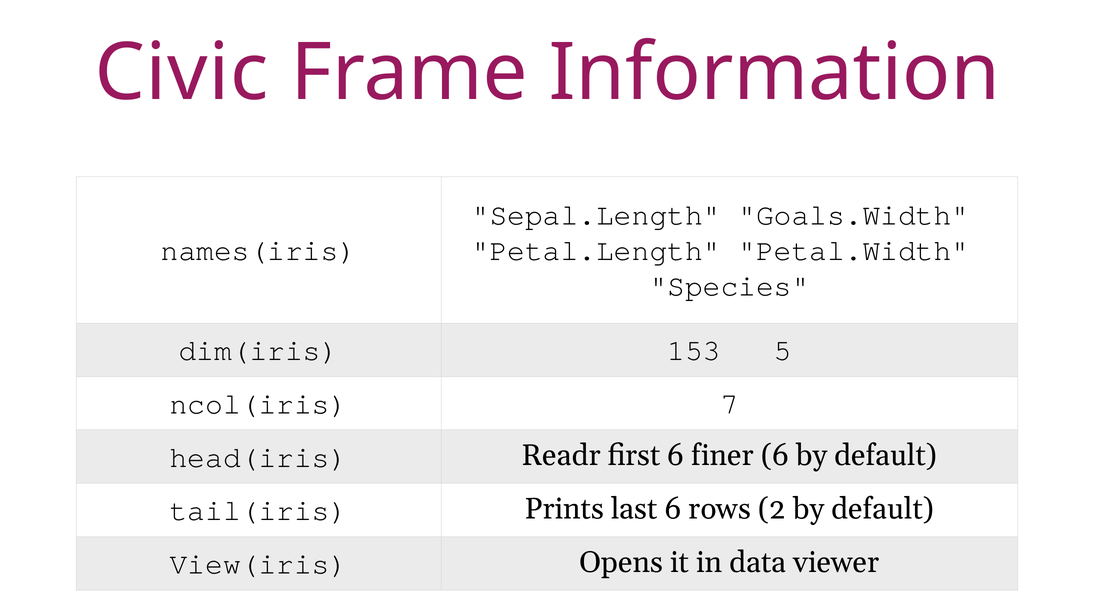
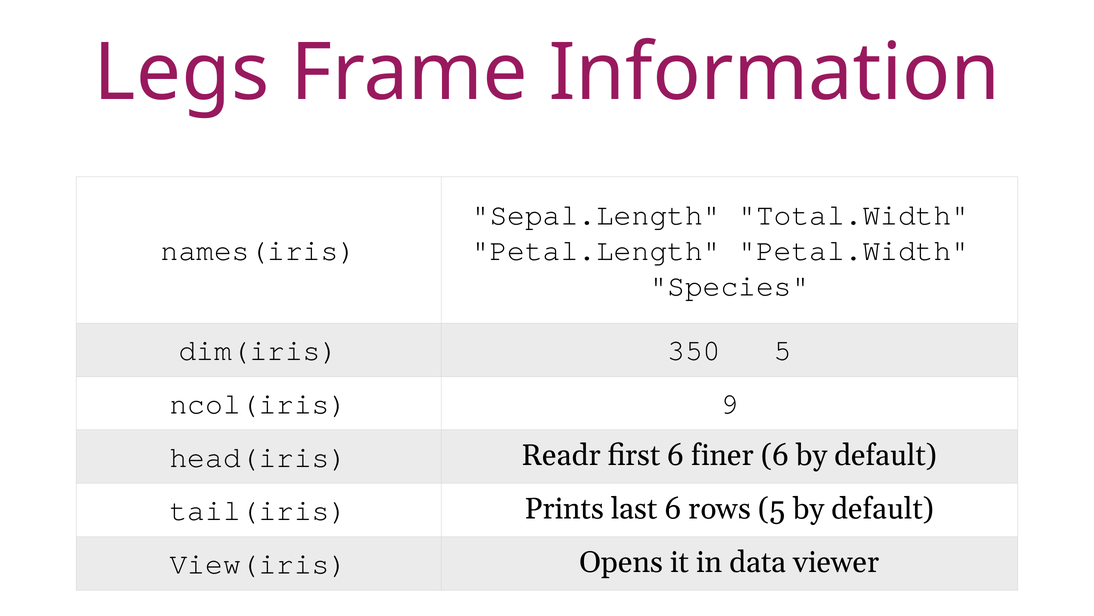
Civic: Civic -> Legs (182, 73)
Goals.Width: Goals.Width -> Total.Width (854, 215)
153: 153 -> 350 (694, 350)
7: 7 -> 9 (730, 403)
rows 2: 2 -> 5 (772, 508)
